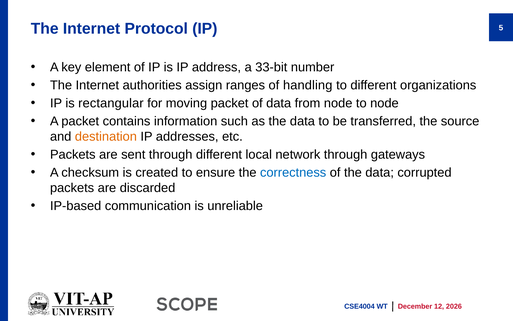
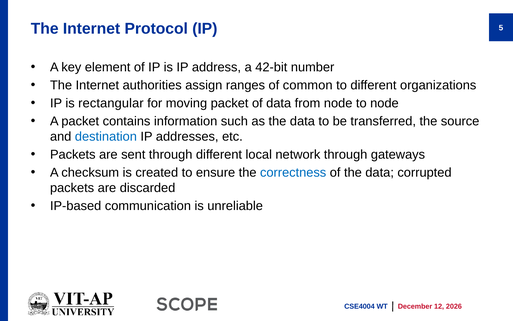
33-bit: 33-bit -> 42-bit (271, 67)
handling: handling -> common (308, 85)
destination colour: orange -> blue (106, 137)
